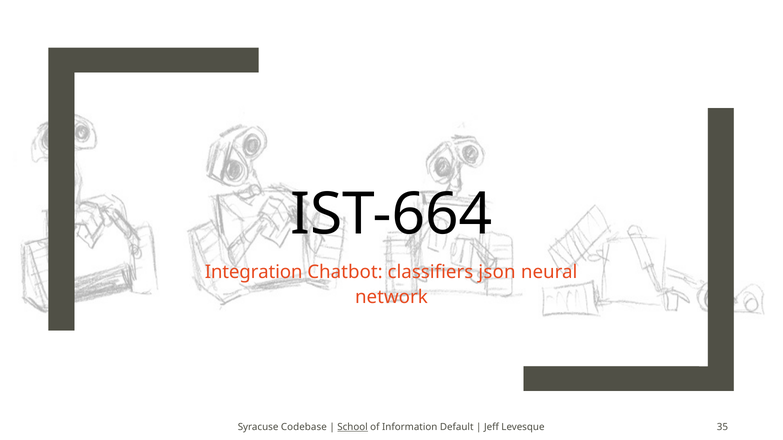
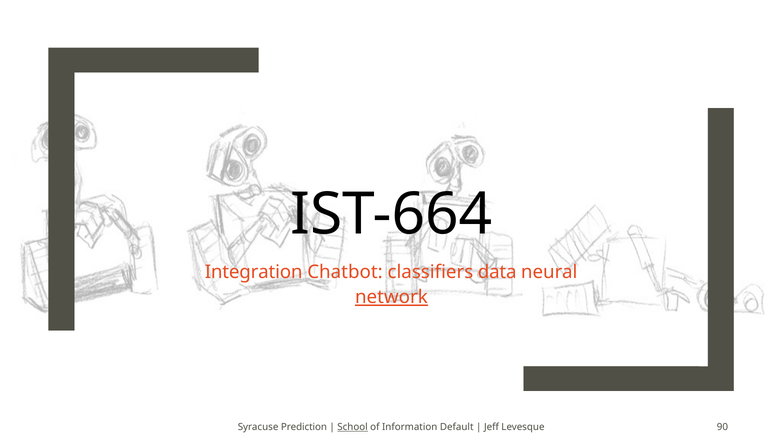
json: json -> data (497, 272)
network underline: none -> present (391, 297)
Codebase: Codebase -> Prediction (304, 427)
35: 35 -> 90 (722, 427)
